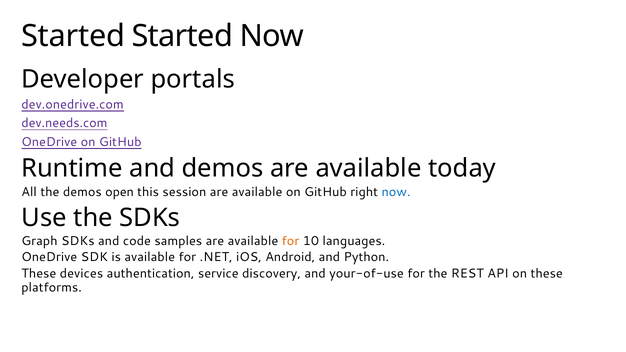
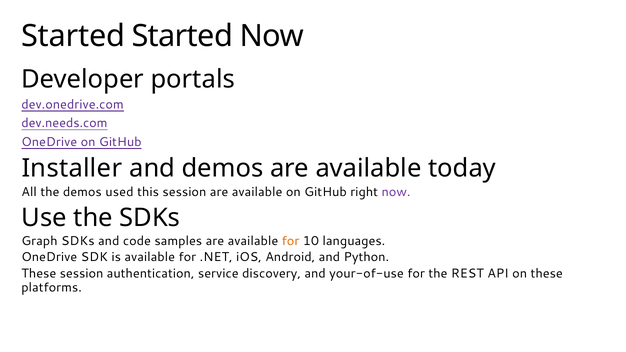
Runtime: Runtime -> Installer (72, 169)
open: open -> used (119, 192)
now colour: blue -> purple (396, 192)
These devices: devices -> session (82, 274)
